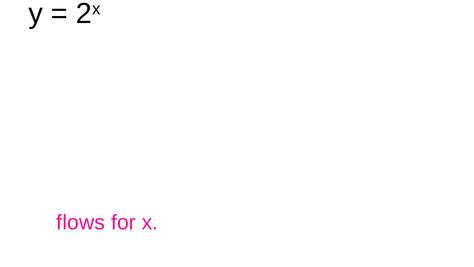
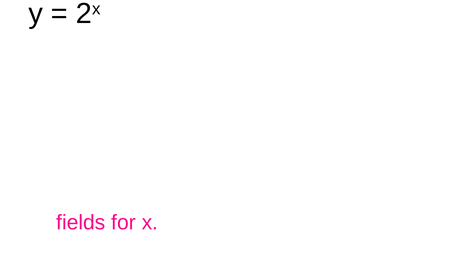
flows: flows -> fields (81, 222)
